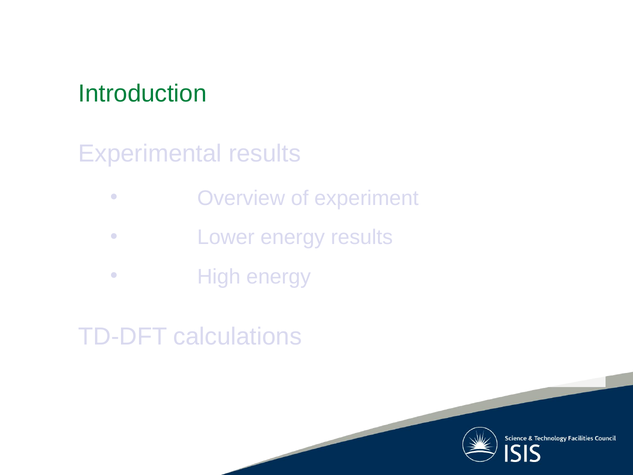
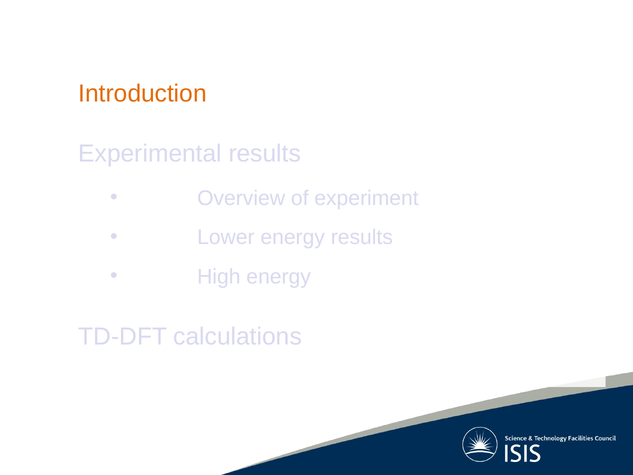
Introduction colour: green -> orange (143, 93)
